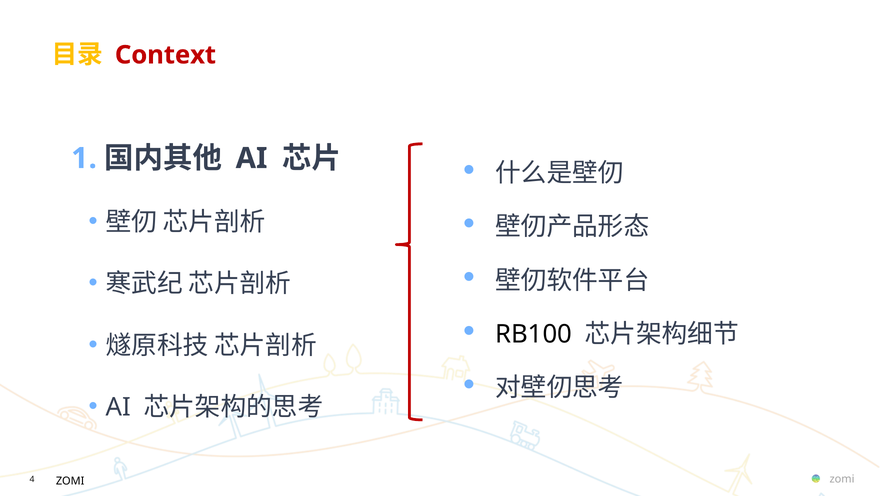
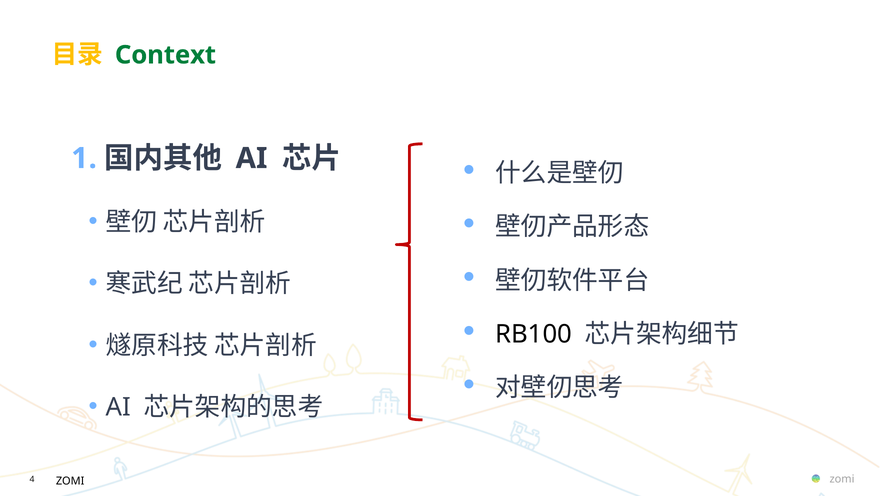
Context colour: red -> green (165, 55)
